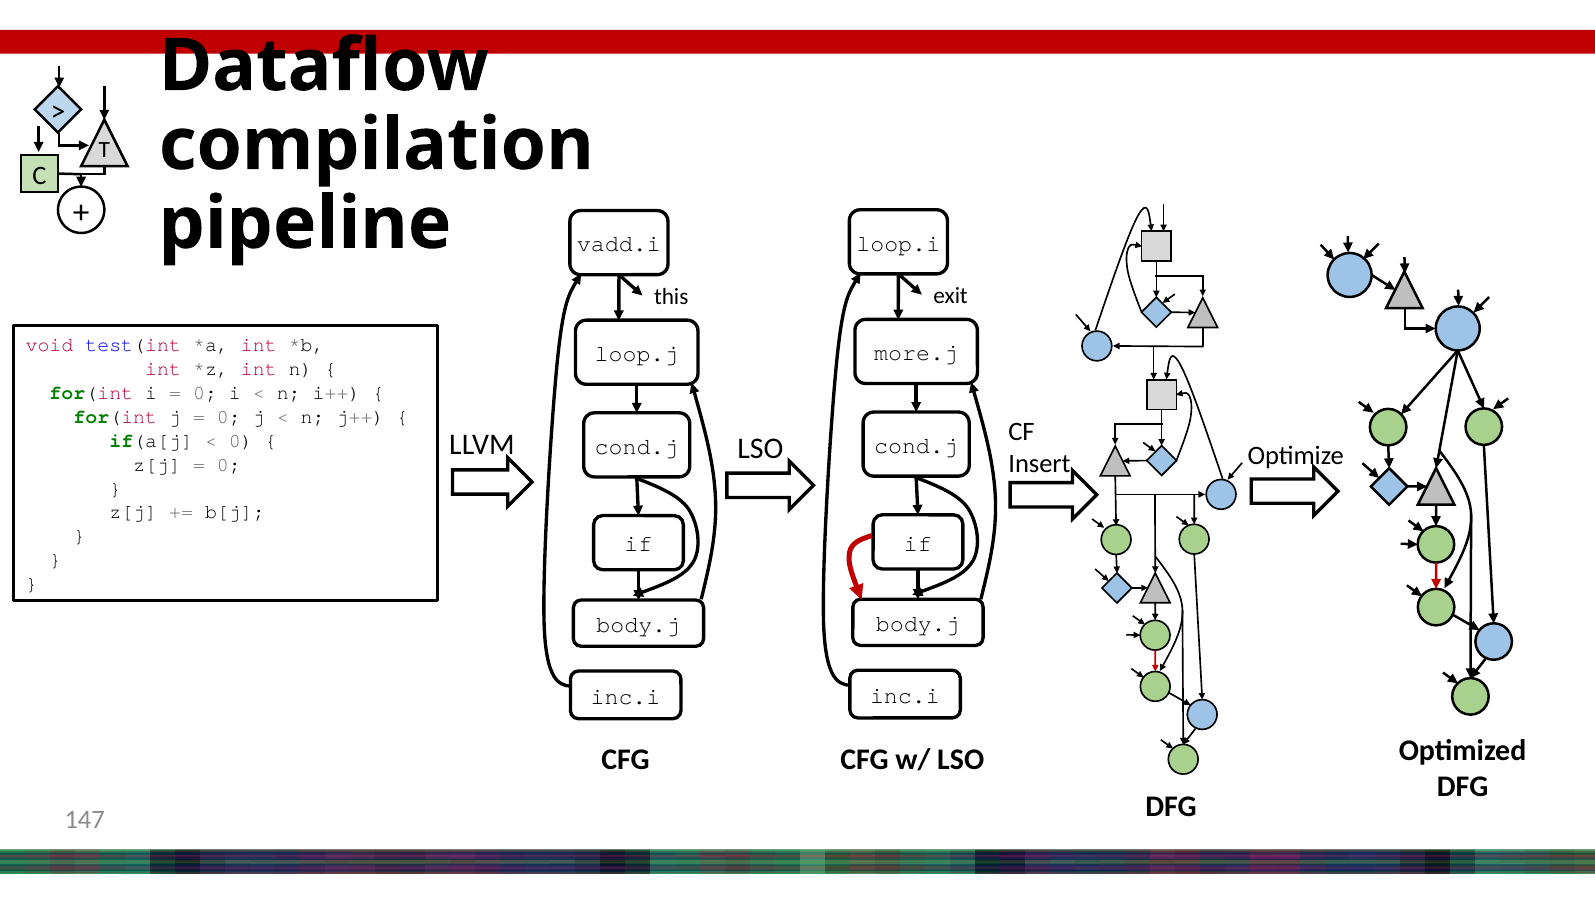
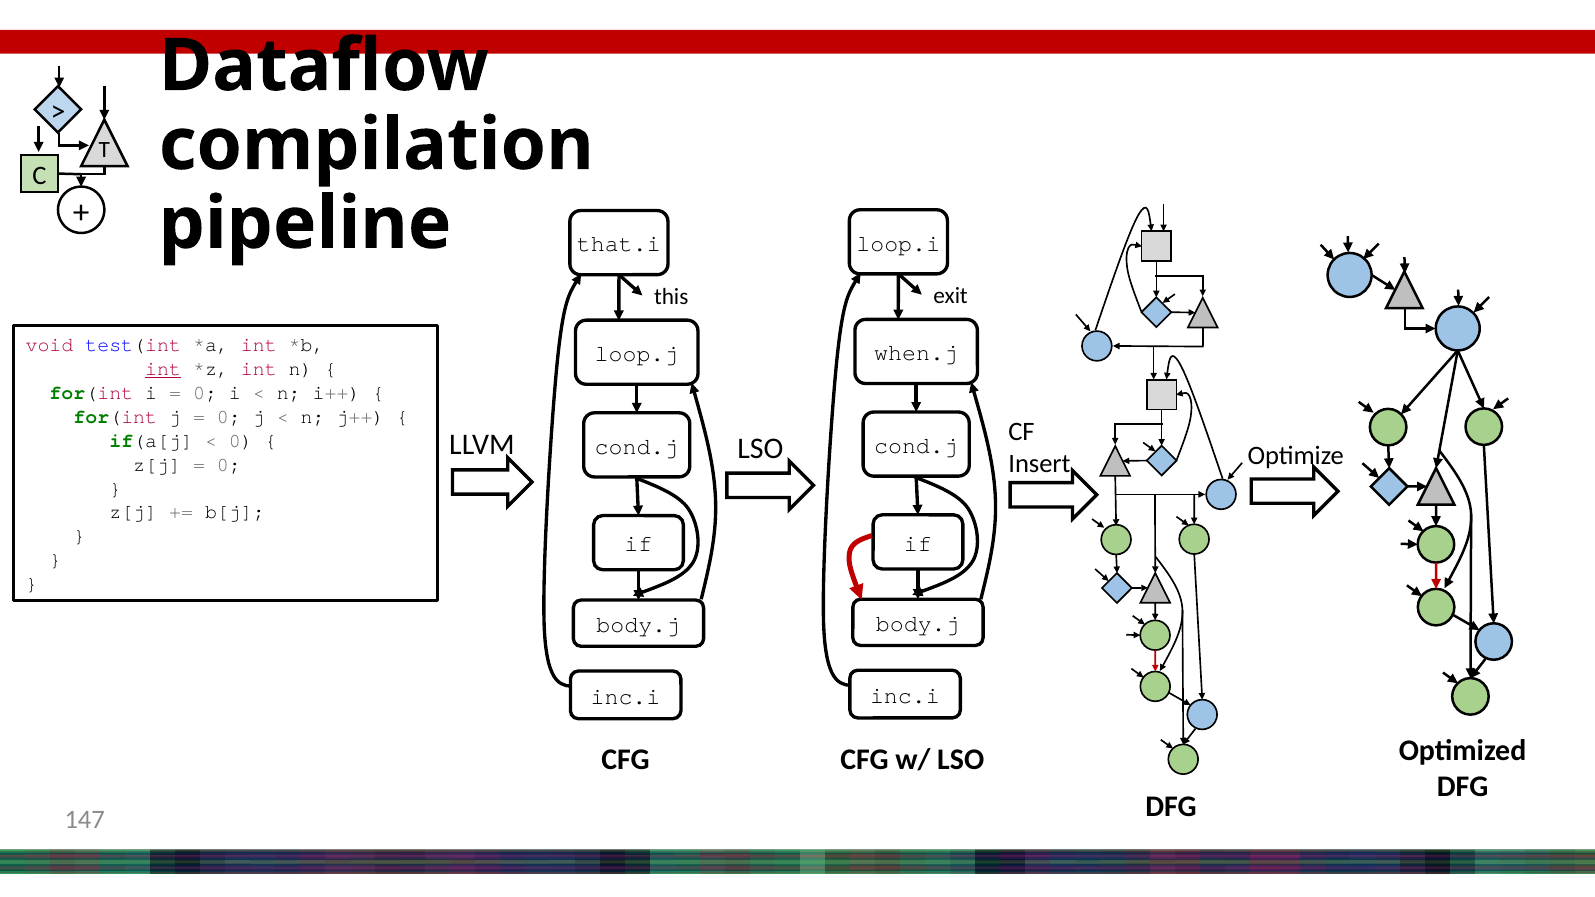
vadd.i: vadd.i -> that.i (619, 244)
more.j: more.j -> when.j (916, 353)
int underline: none -> present (163, 369)
